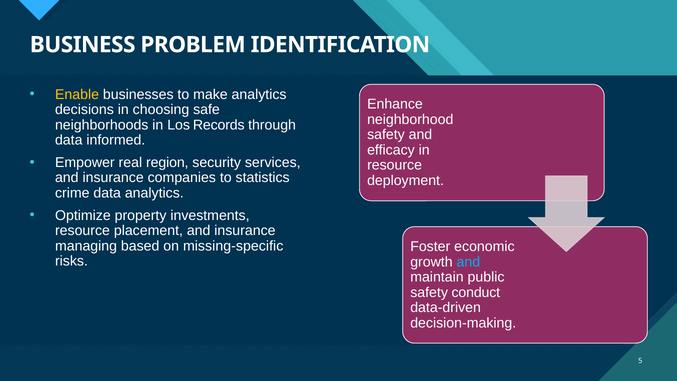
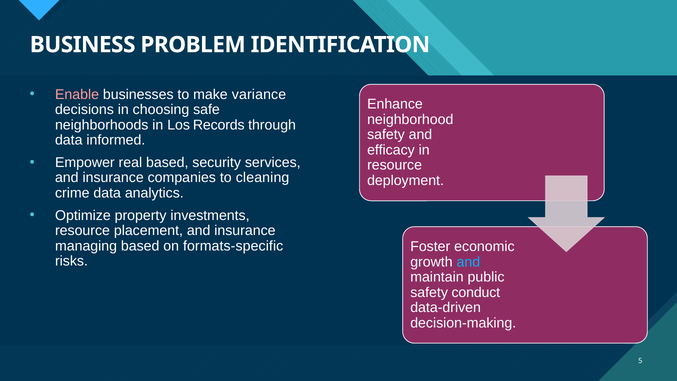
Enable colour: yellow -> pink (77, 94)
make analytics: analytics -> variance (259, 94)
real region: region -> based (167, 162)
statistics: statistics -> cleaning (263, 178)
missing-specific: missing-specific -> formats-specific (233, 246)
